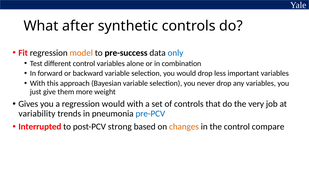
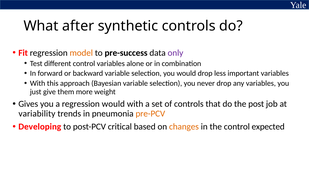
only colour: blue -> purple (175, 53)
very: very -> post (256, 104)
pre-PCV colour: blue -> orange (150, 114)
Interrupted: Interrupted -> Developing (40, 127)
strong: strong -> critical (120, 127)
compare: compare -> expected (268, 127)
